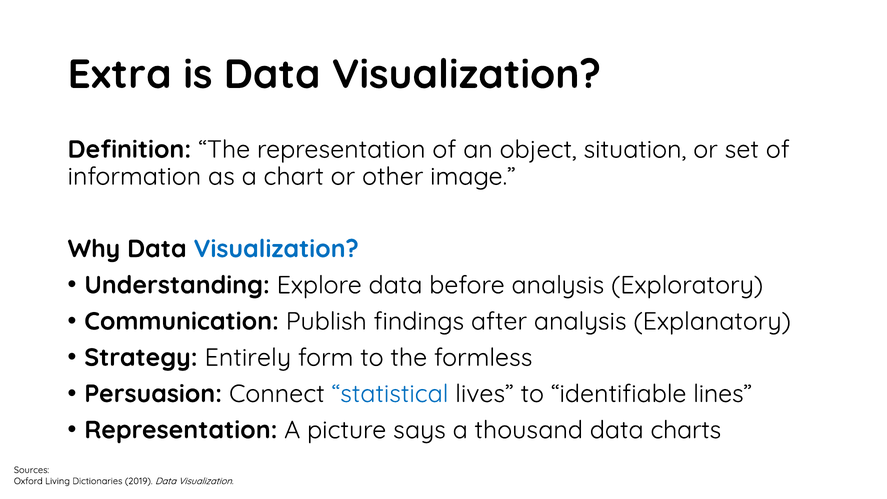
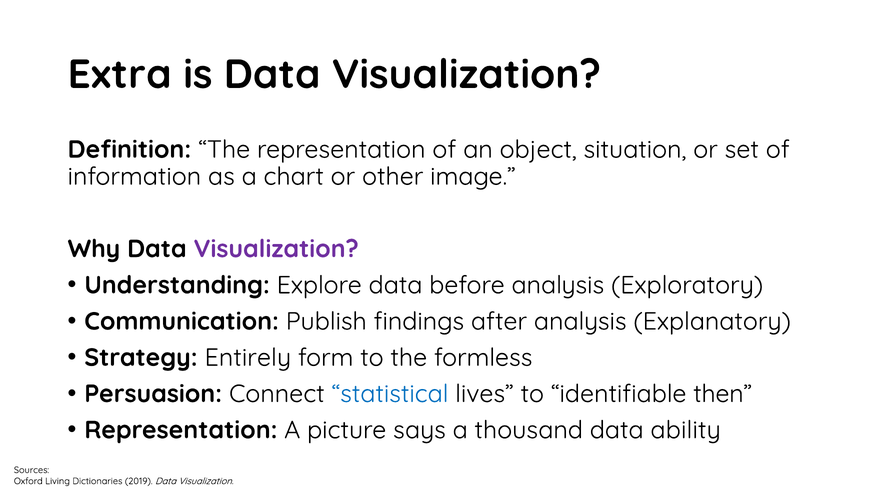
Visualization colour: blue -> purple (276, 249)
lines: lines -> then (723, 394)
charts: charts -> ability (686, 430)
